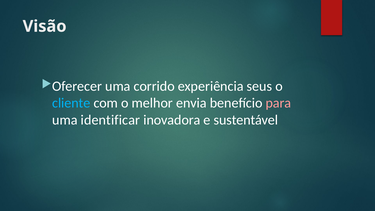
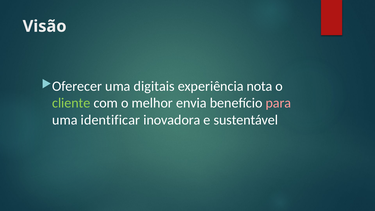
corrido: corrido -> digitais (154, 86)
seus: seus -> nota (259, 86)
cliente colour: light blue -> light green (71, 103)
